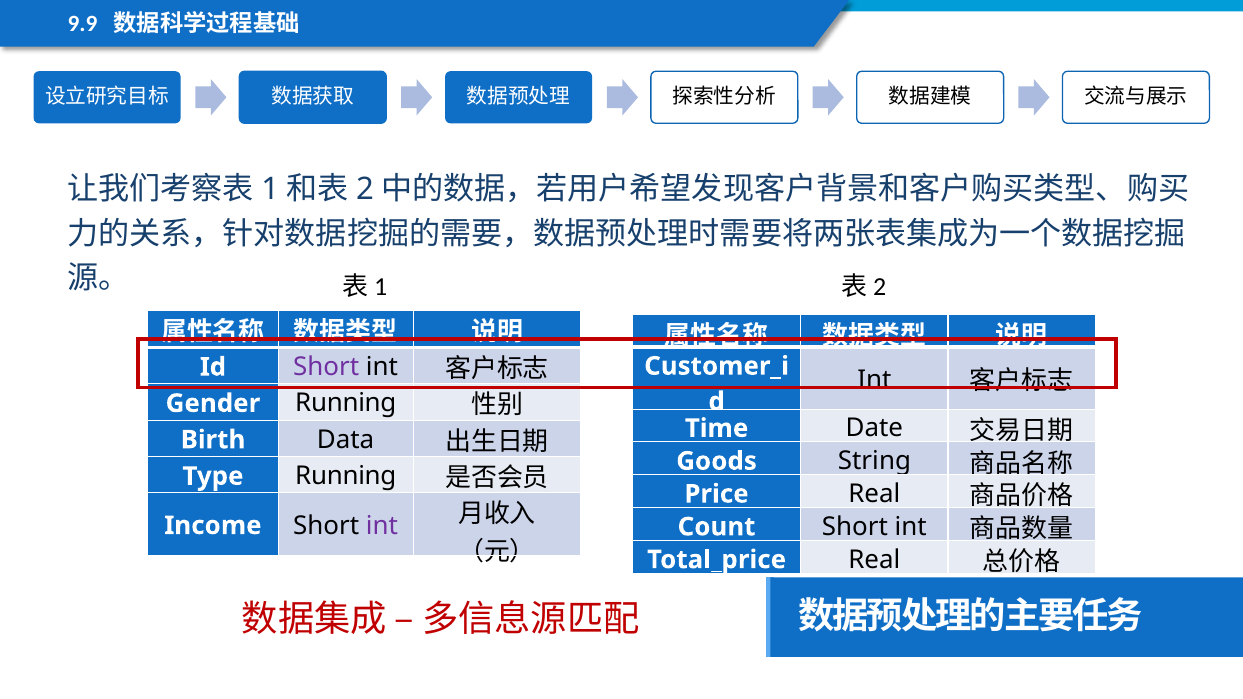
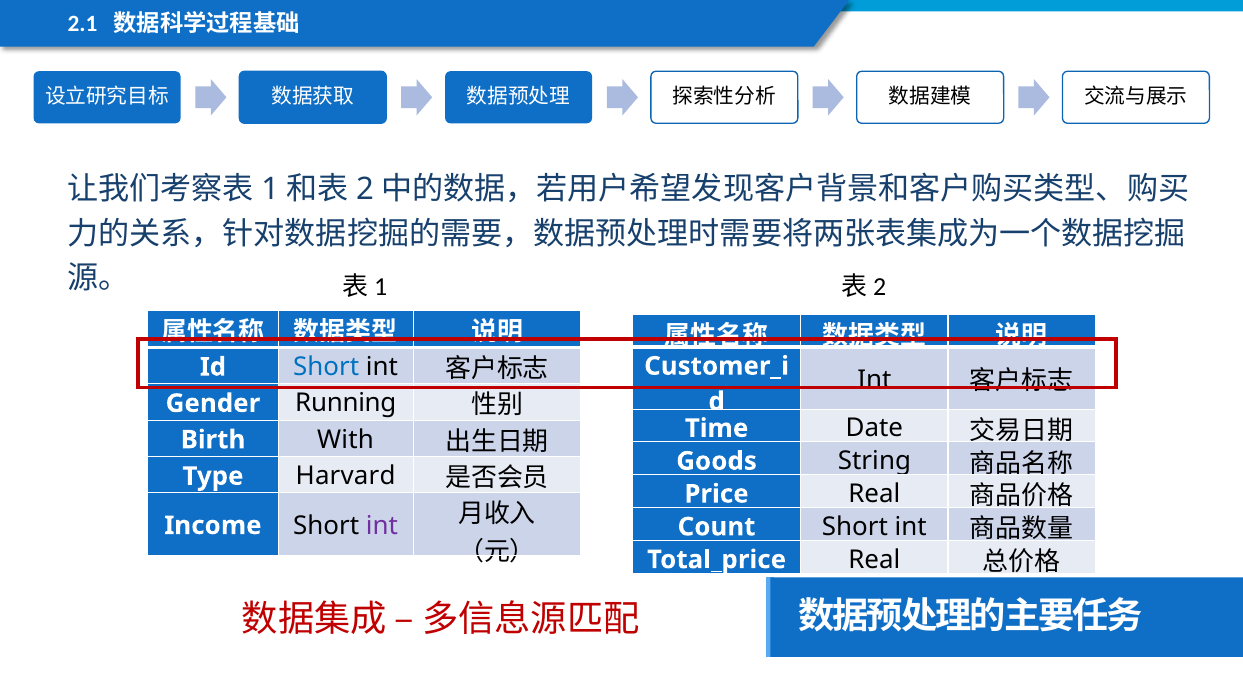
9.9: 9.9 -> 2.1 (83, 24)
Short colour: purple -> blue (326, 367)
Data: Data -> With (345, 440)
Running: Running -> Harvard (346, 476)
